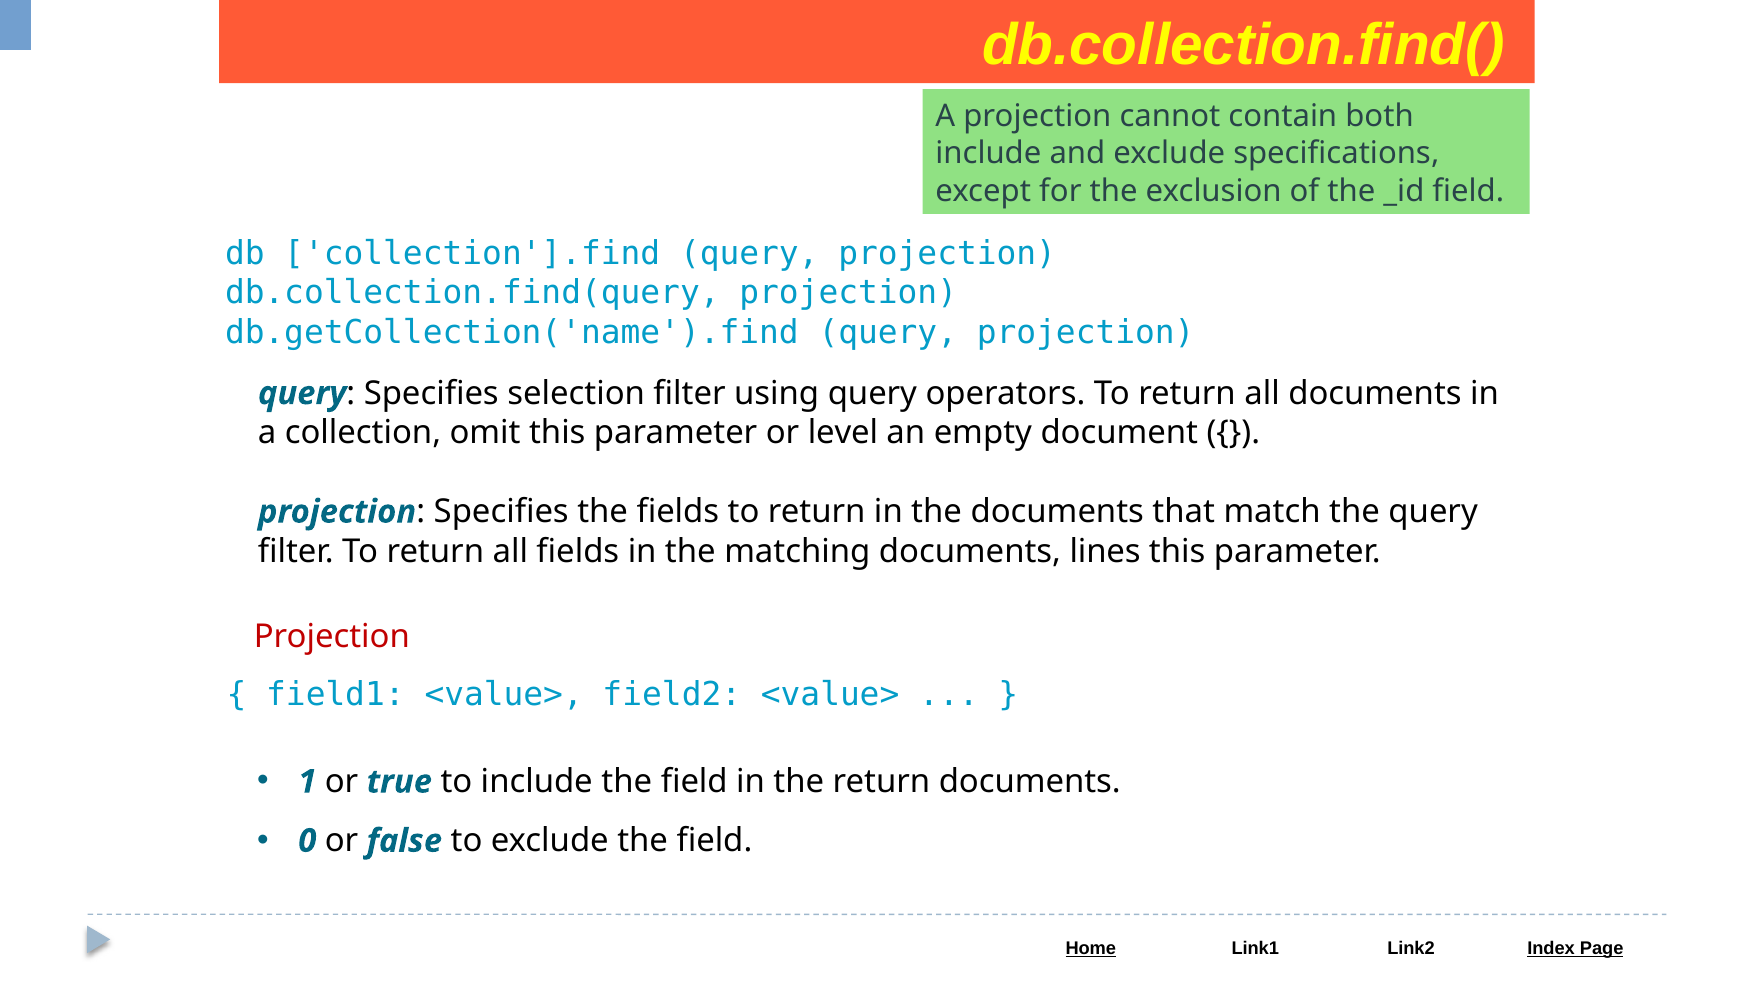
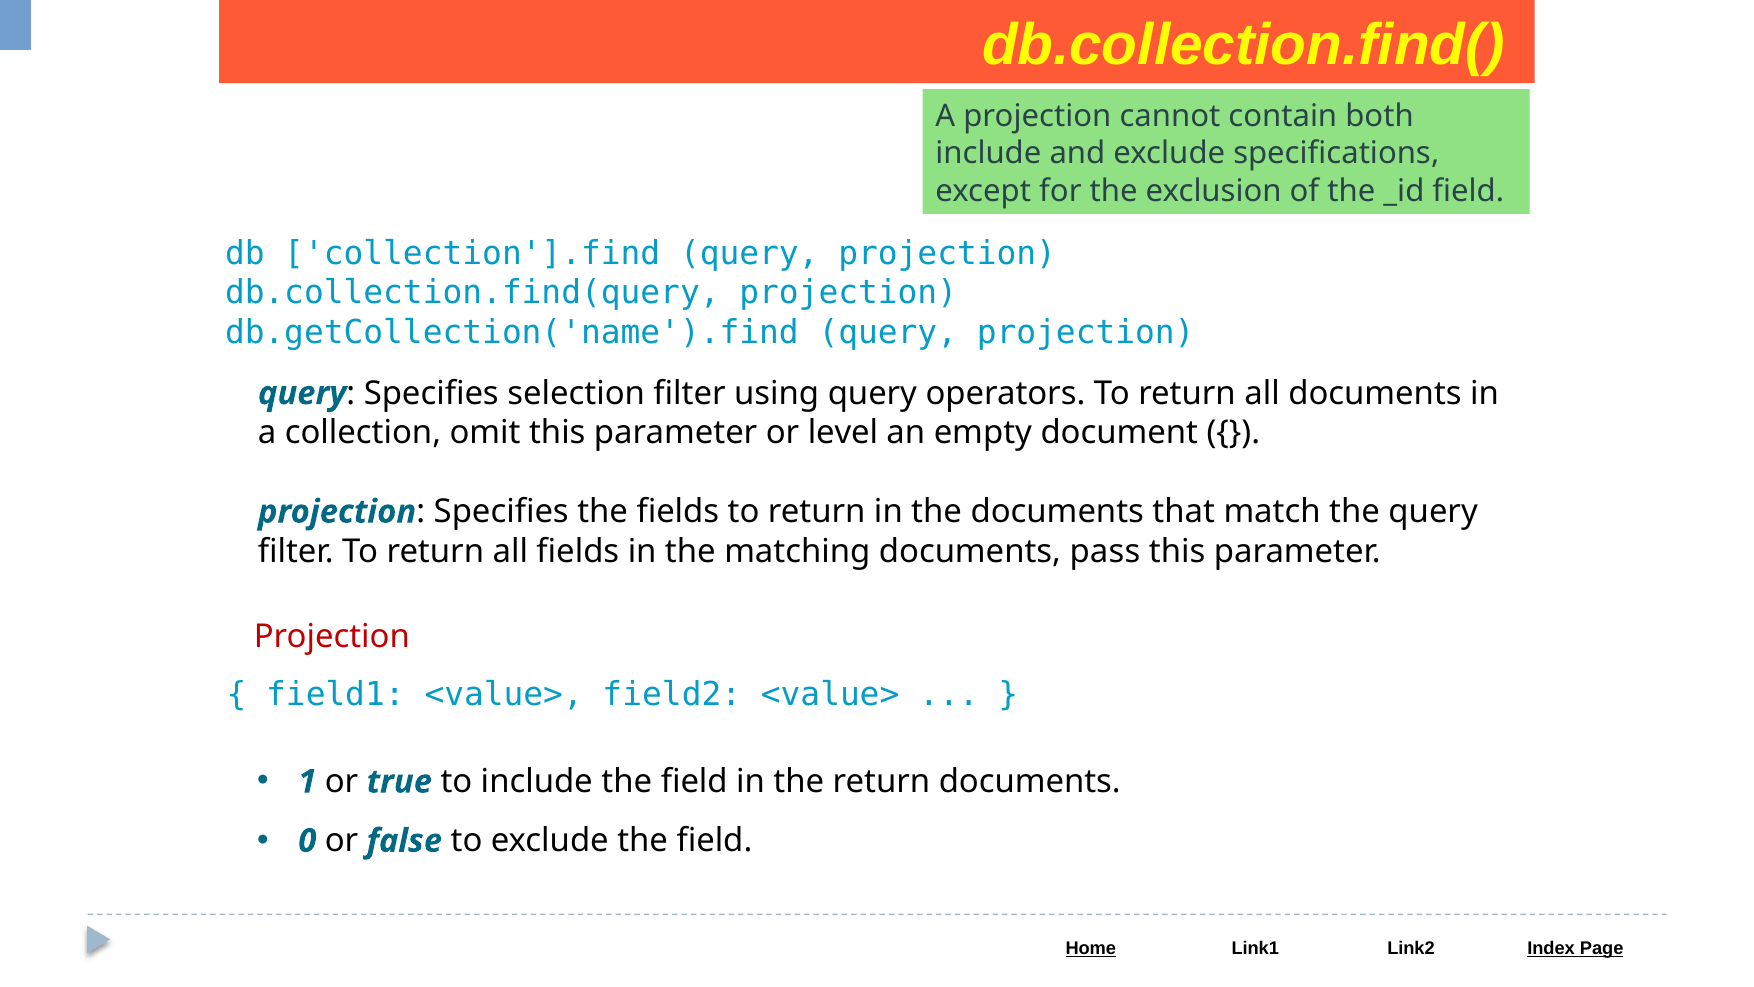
lines: lines -> pass (1105, 551)
